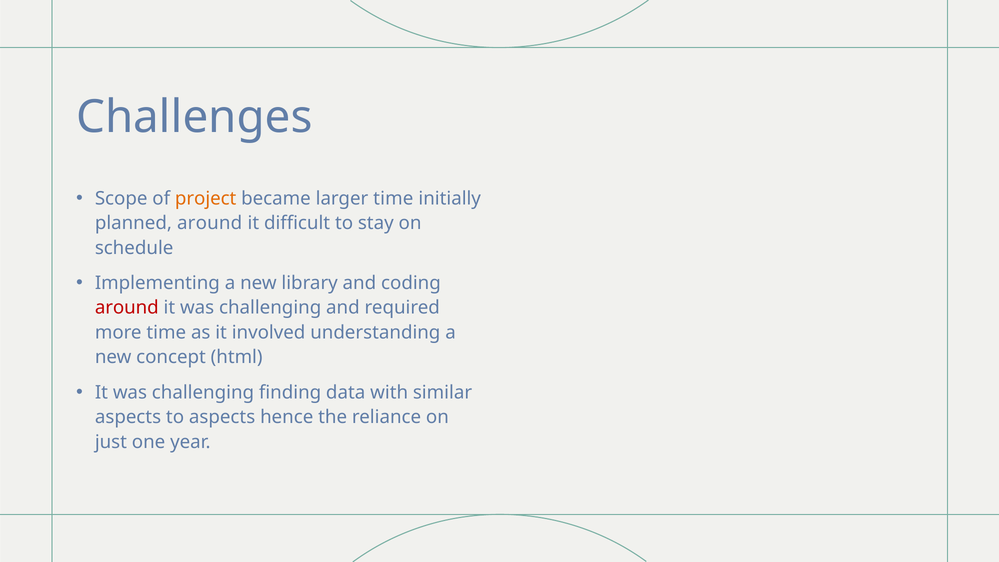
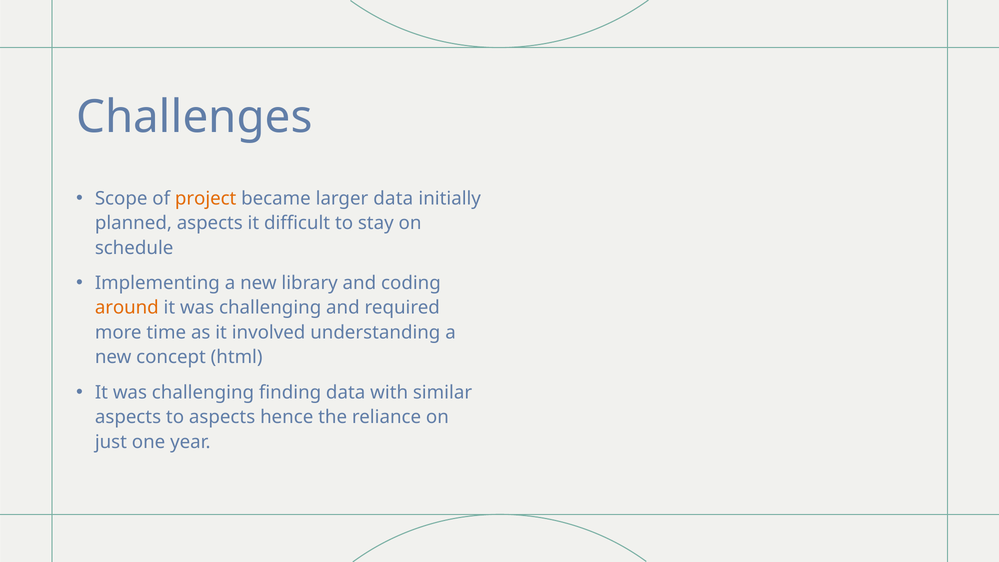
larger time: time -> data (393, 198)
planned around: around -> aspects (210, 223)
around colour: red -> orange (127, 308)
